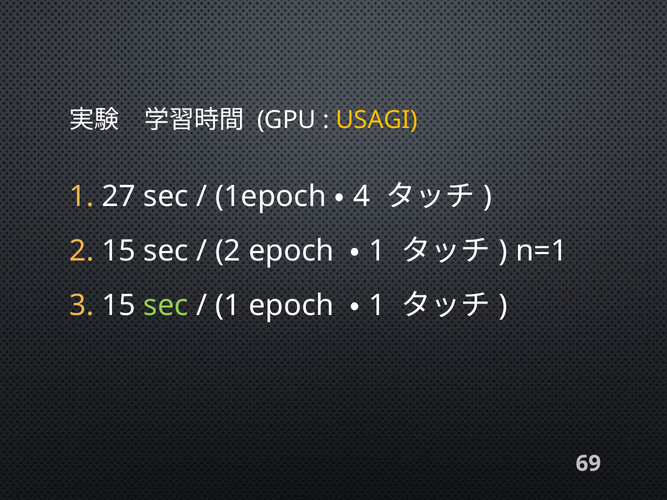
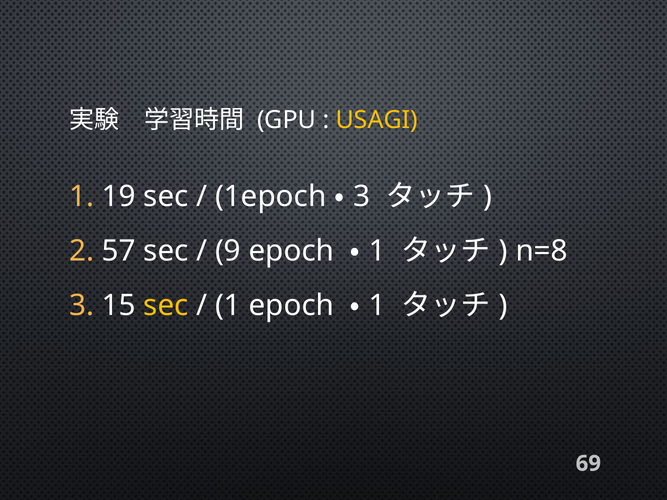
27: 27 -> 19 (119, 197)
4: 4 -> 3 (362, 197)
15: 15 -> 57 (119, 251)
2: 2 -> 9 (228, 251)
n=1: n=1 -> n=8 (542, 251)
sec colour: light green -> yellow (166, 306)
